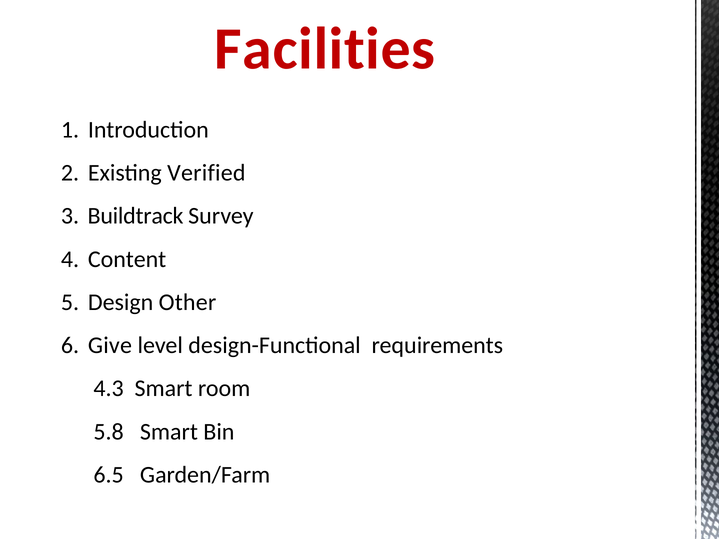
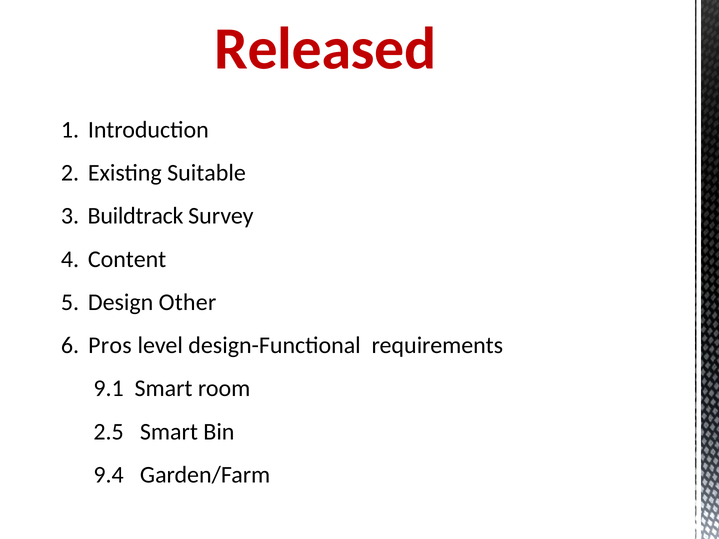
Facilities: Facilities -> Released (325, 49)
Verified: Verified -> Suitable (206, 173)
Give: Give -> Pros (110, 346)
4.3: 4.3 -> 9.1 (109, 389)
5.8: 5.8 -> 2.5 (109, 432)
6.5: 6.5 -> 9.4 (109, 475)
